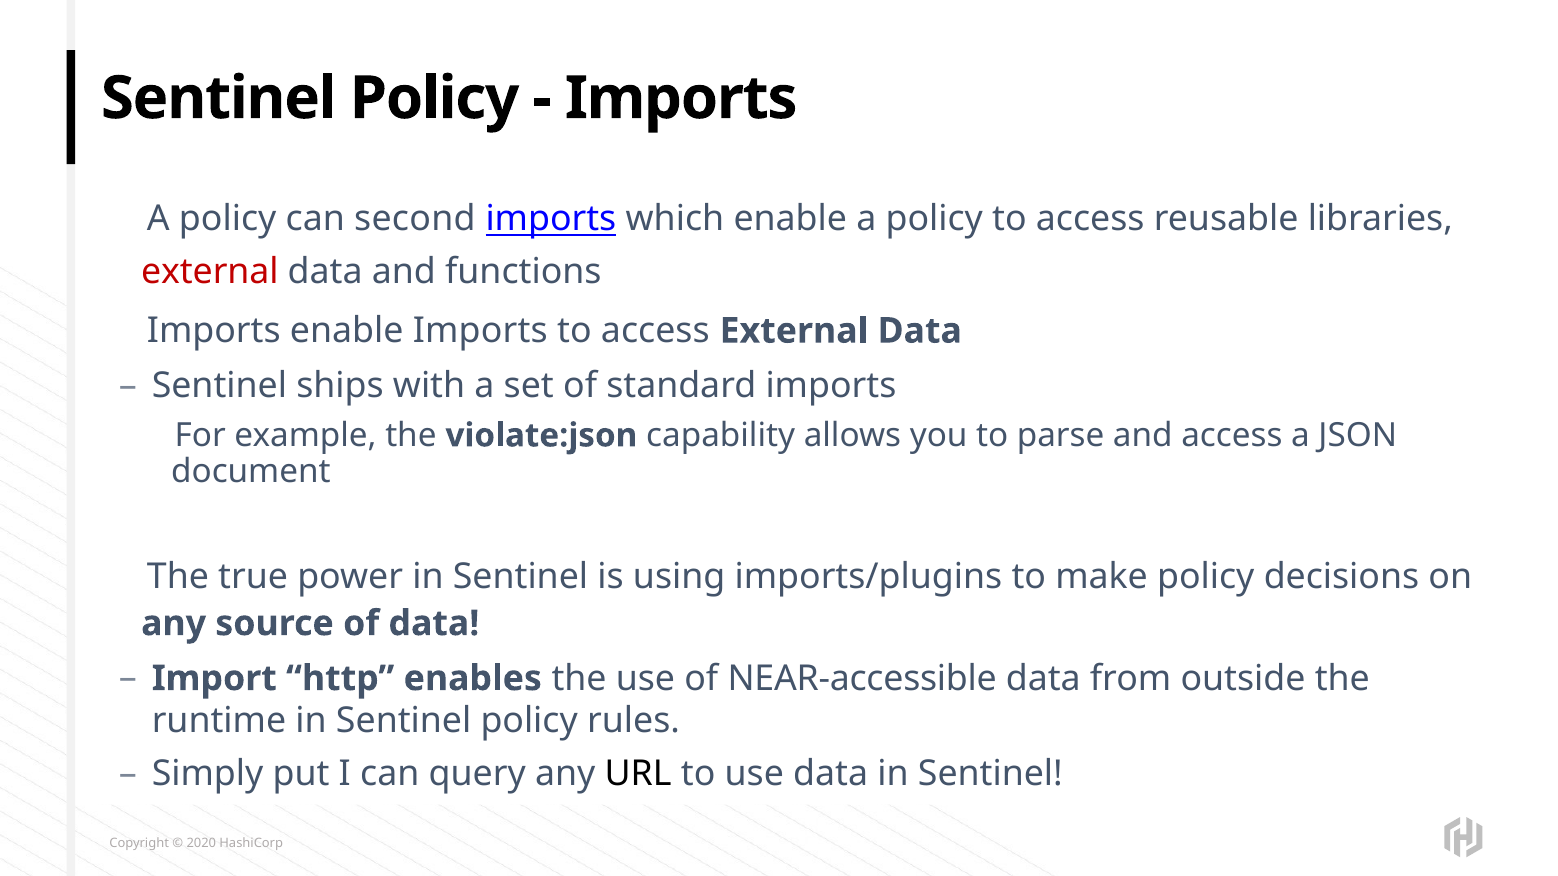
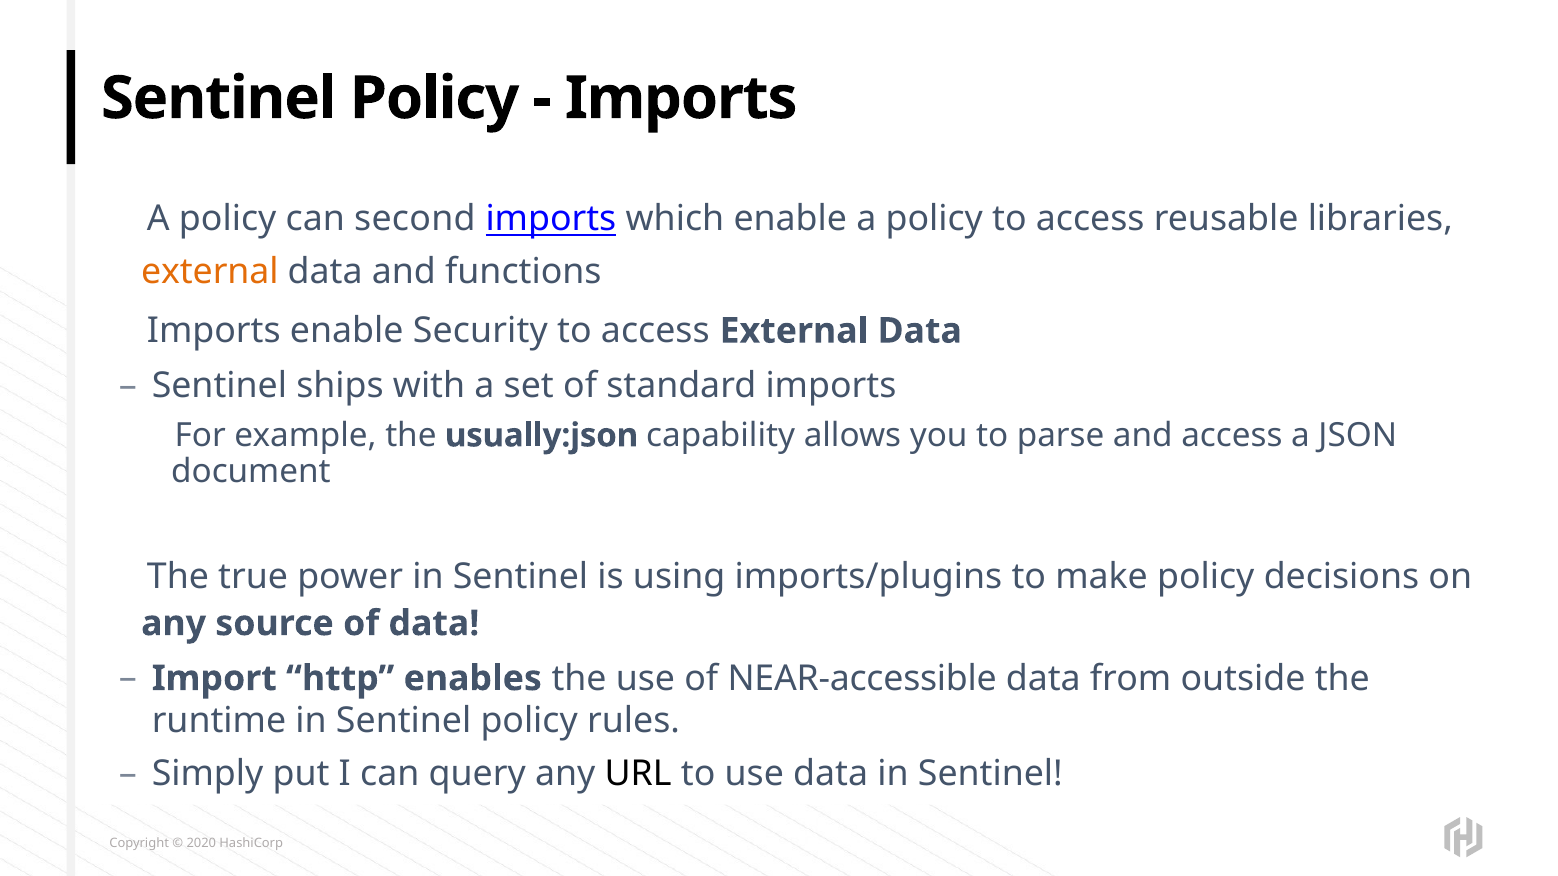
external colour: red -> orange (210, 272)
enable Imports: Imports -> Security (480, 331)
violate:json: violate:json -> usually:json (542, 436)
